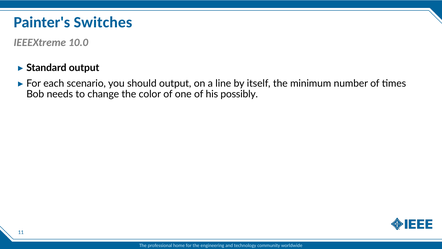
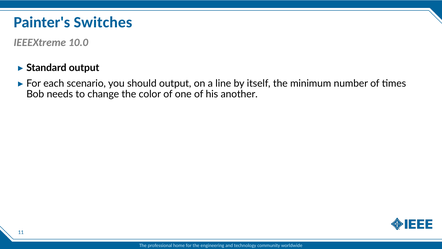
possibly: possibly -> another (239, 94)
